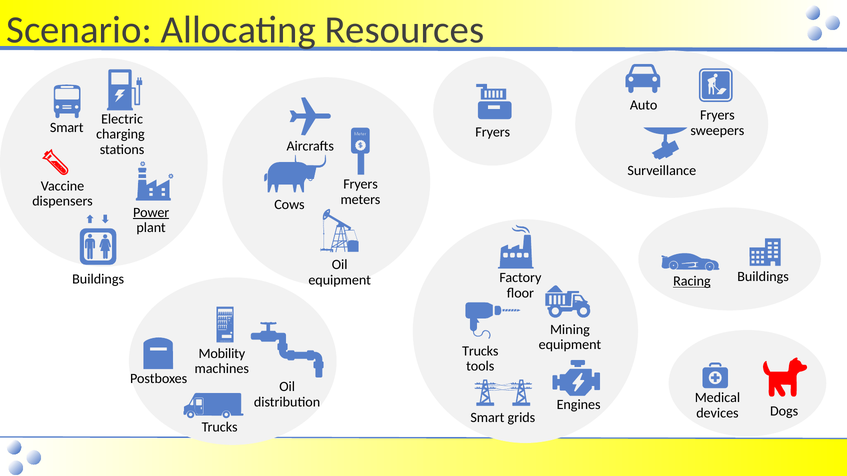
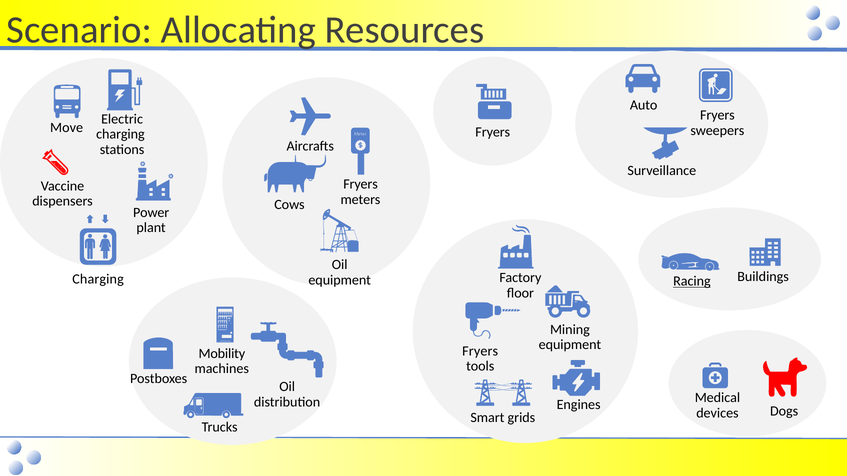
Smart: Smart -> Move (67, 128)
Power underline: present -> none (151, 213)
Buildings: Buildings -> Charging (98, 279)
Trucks: Trucks -> Fryers (480, 351)
